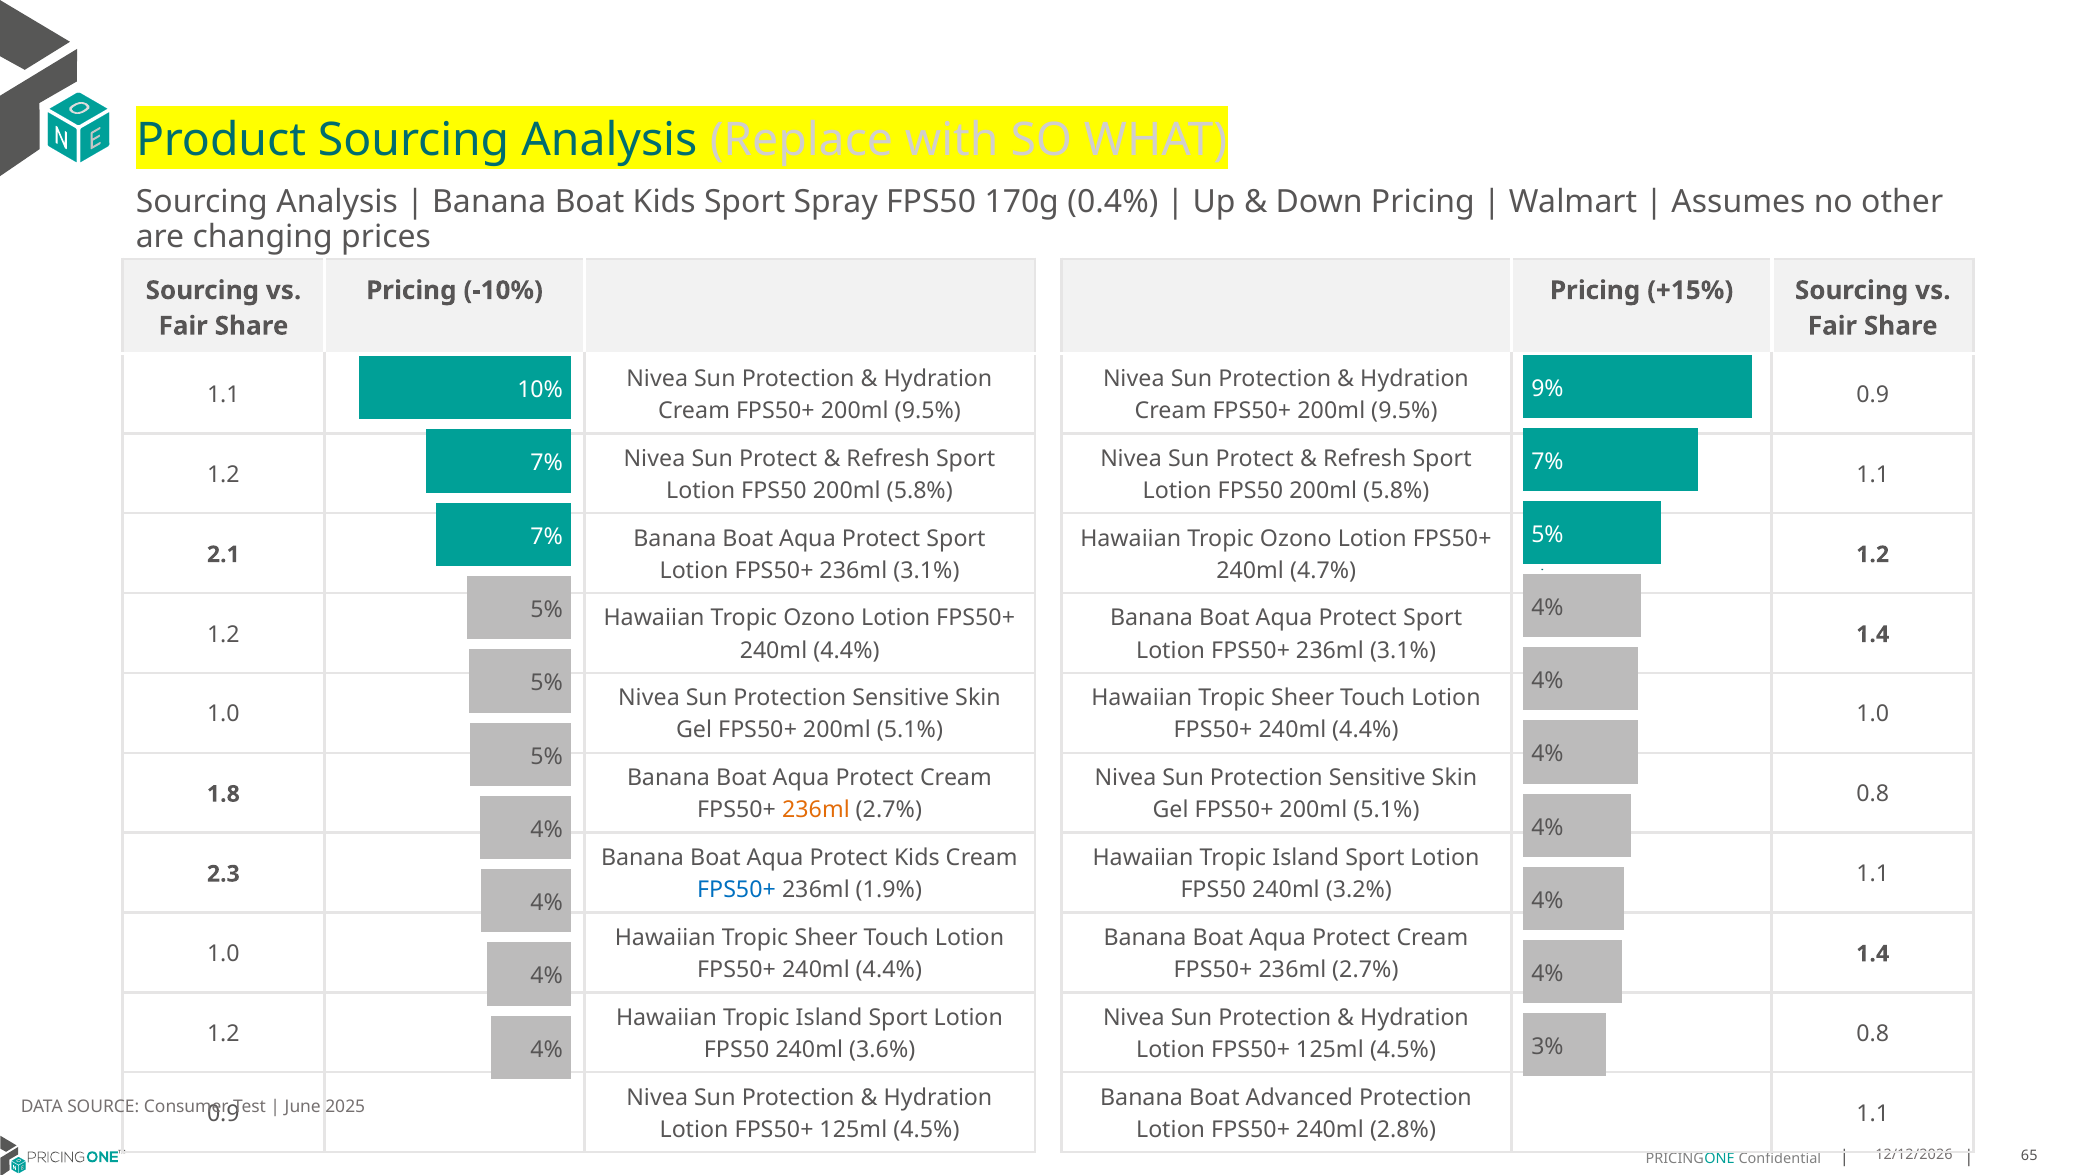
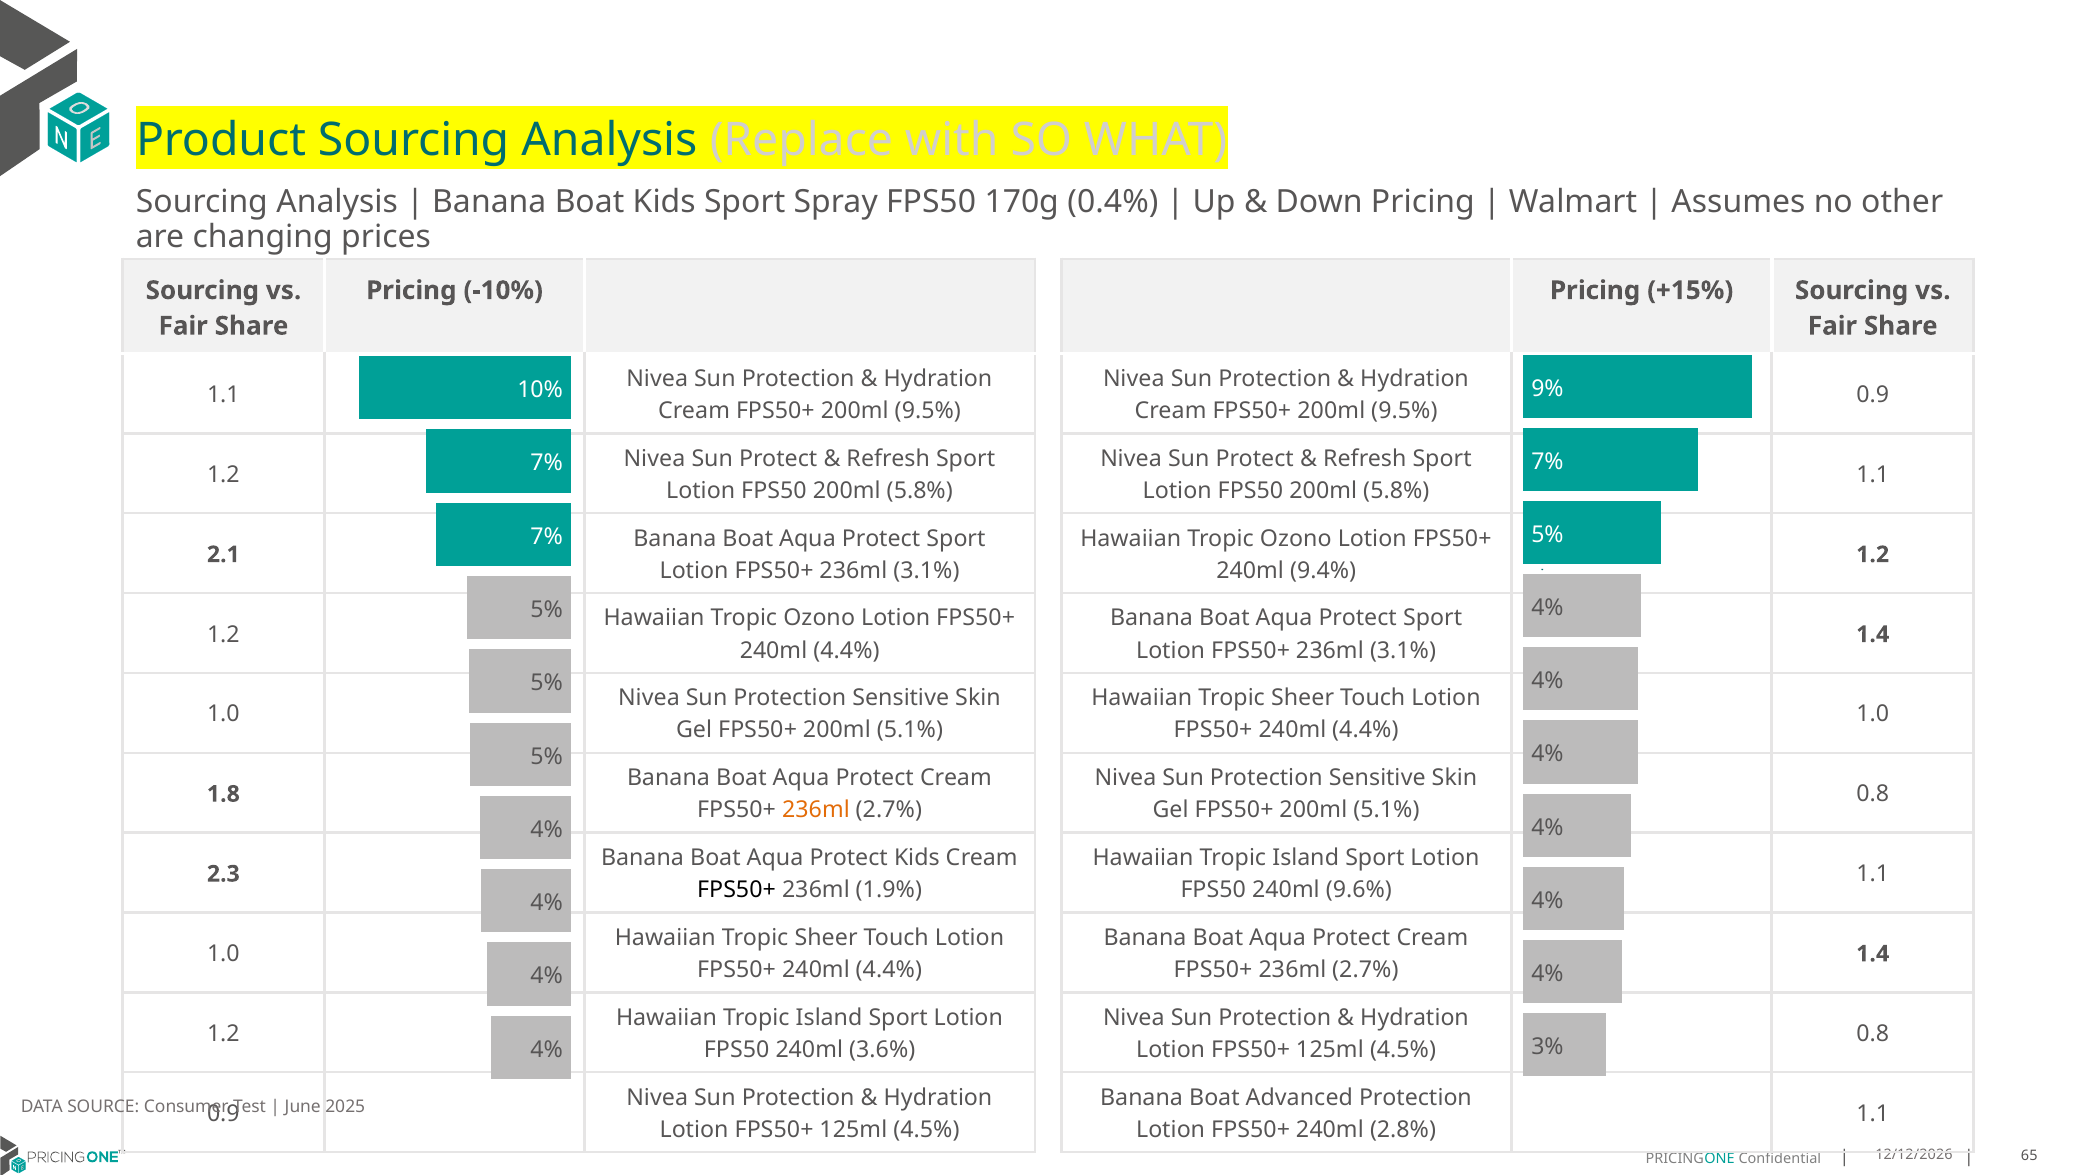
4.7%: 4.7% -> 9.4% (1323, 571)
FPS50+ colour: blue -> black (736, 890)
3.2%: 3.2% -> 9.6% (1359, 890)
